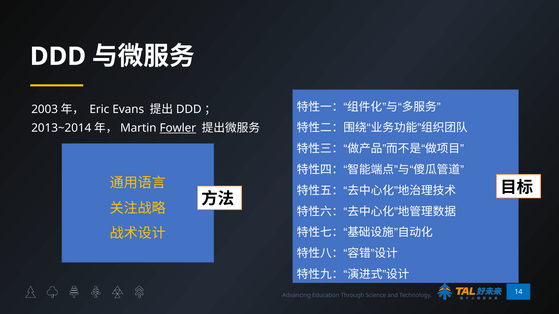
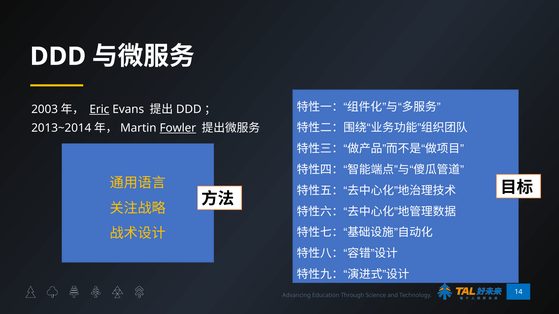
Eric underline: none -> present (99, 110)
